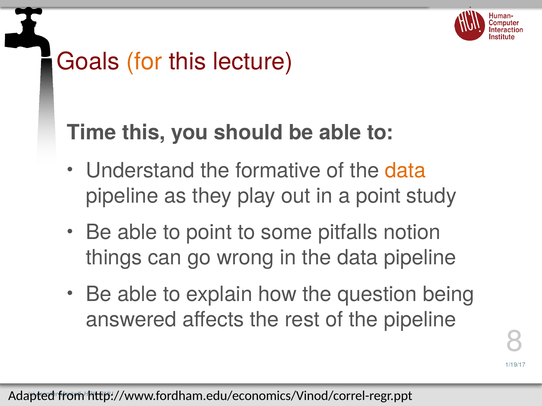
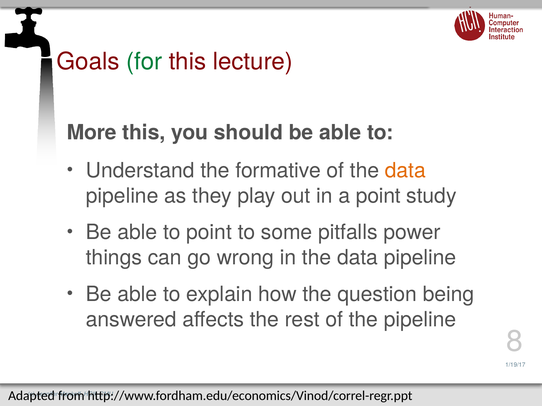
for colour: orange -> green (144, 62)
Time: Time -> More (92, 133)
notion: notion -> power (412, 233)
